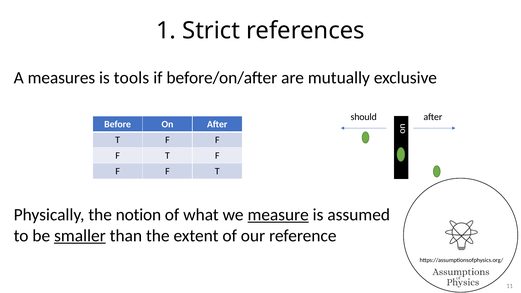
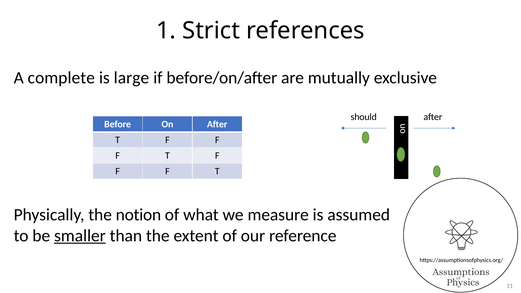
measures: measures -> complete (61, 78)
tools: tools -> large (131, 78)
measure underline: present -> none (278, 215)
